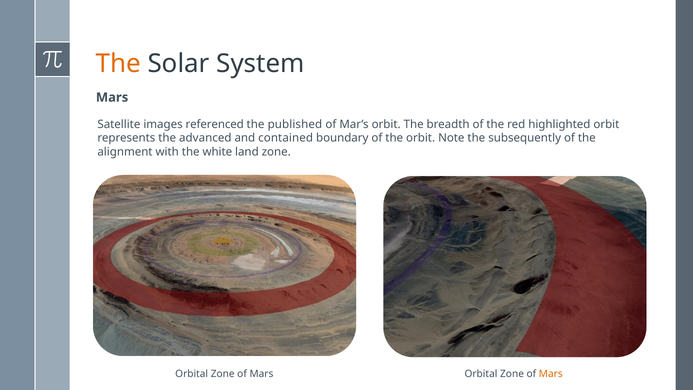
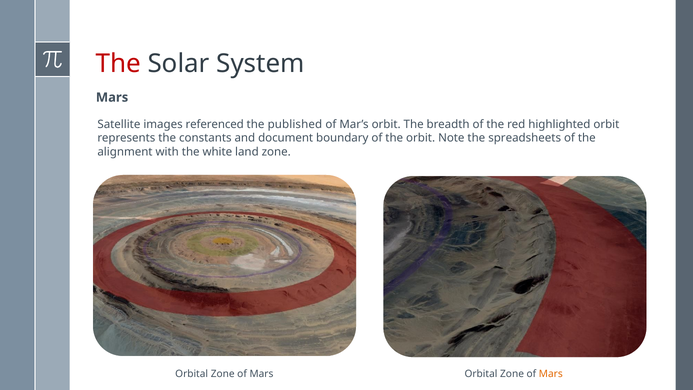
The colour: orange -> red (118, 64)
advanced: advanced -> constants (205, 138)
contained: contained -> document (286, 138)
subsequently: subsequently -> spreadsheets (525, 138)
